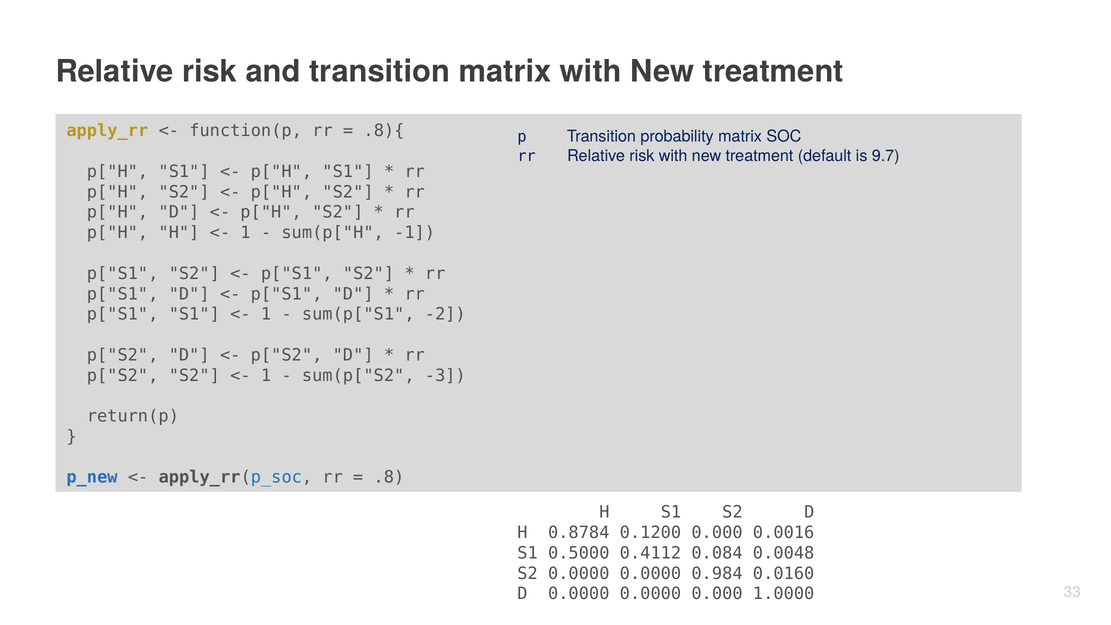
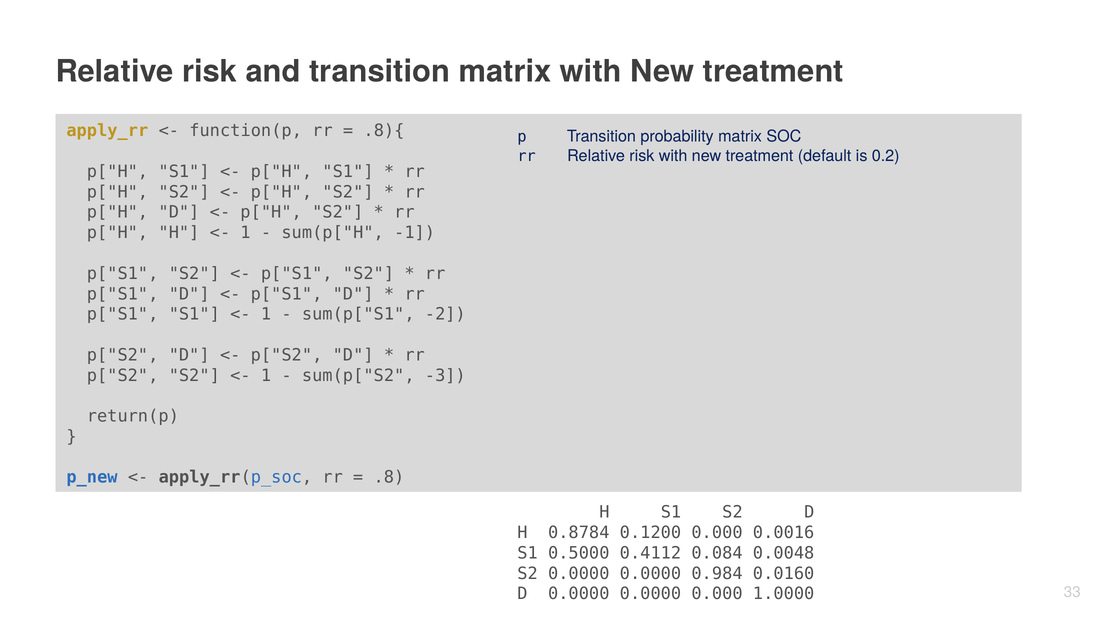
9.7: 9.7 -> 0.2 (886, 156)
